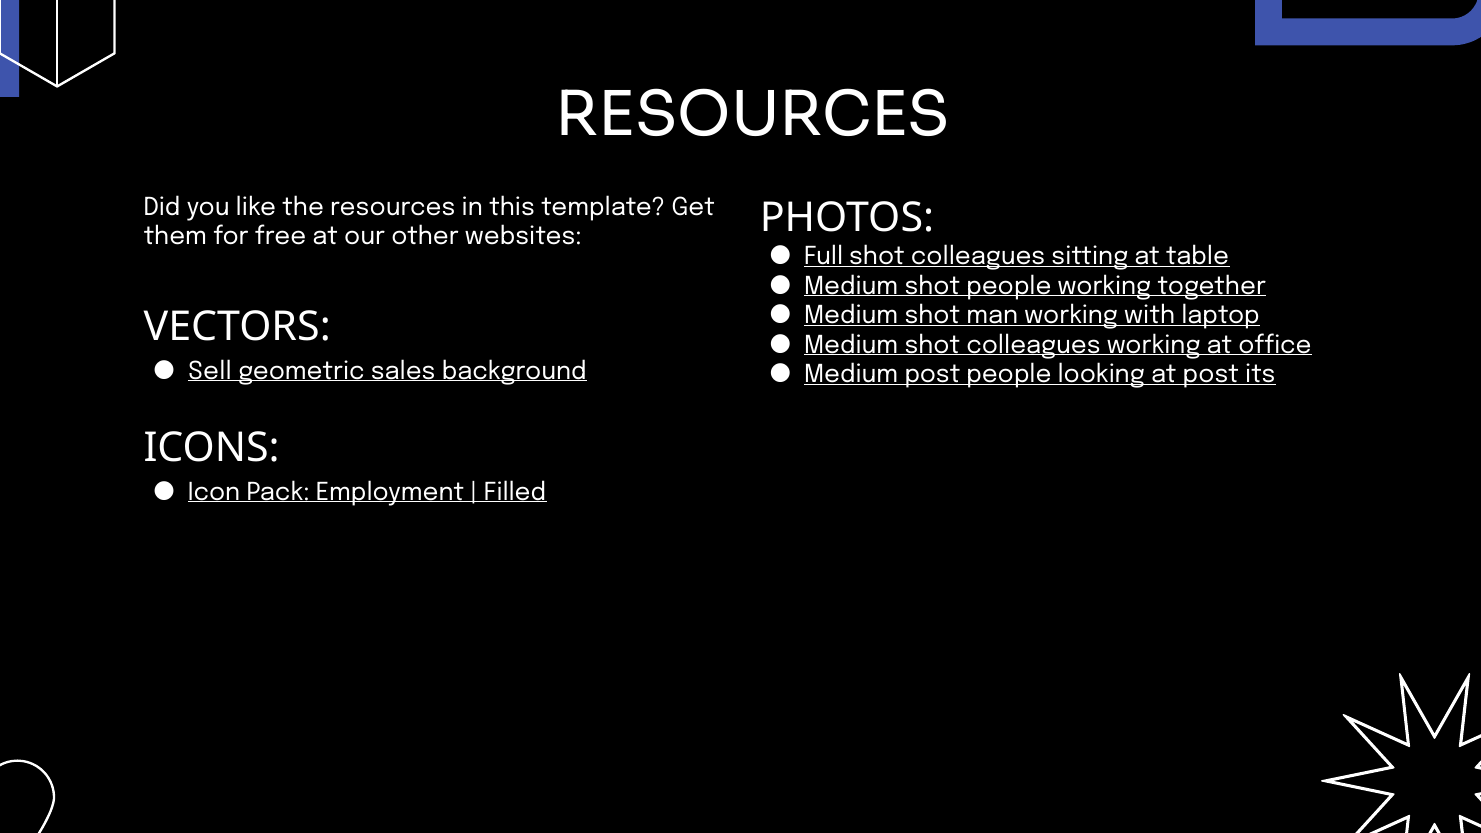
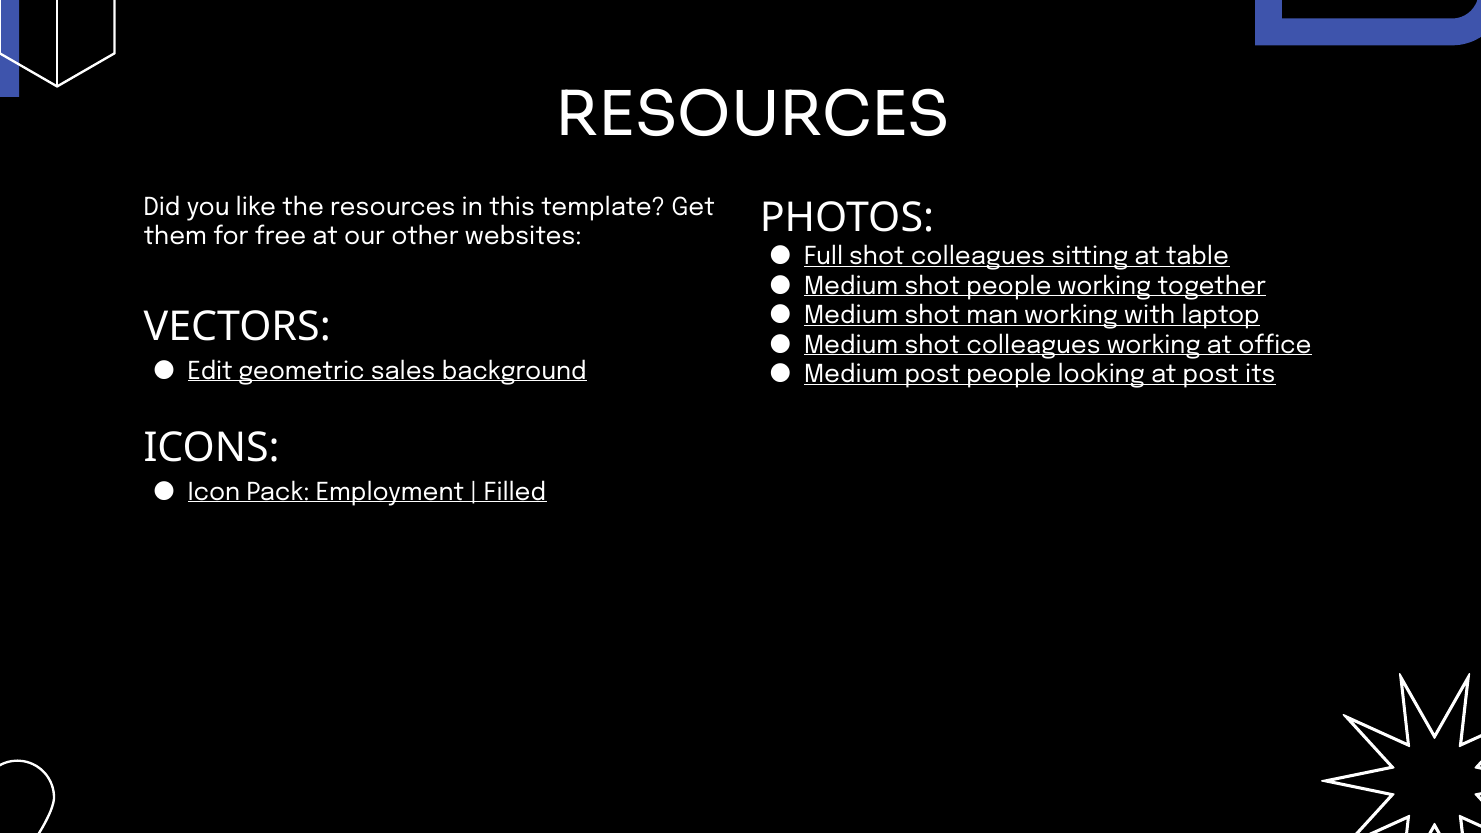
Sell: Sell -> Edit (210, 371)
